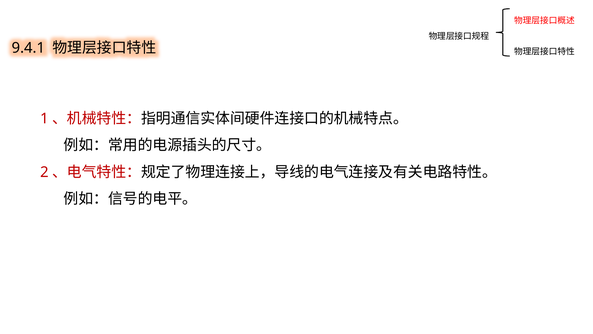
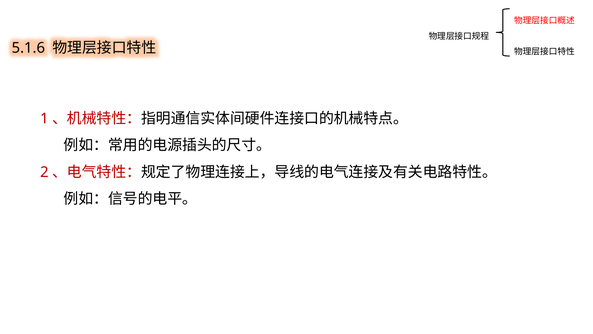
9.4.1: 9.4.1 -> 5.1.6 (28, 48)
